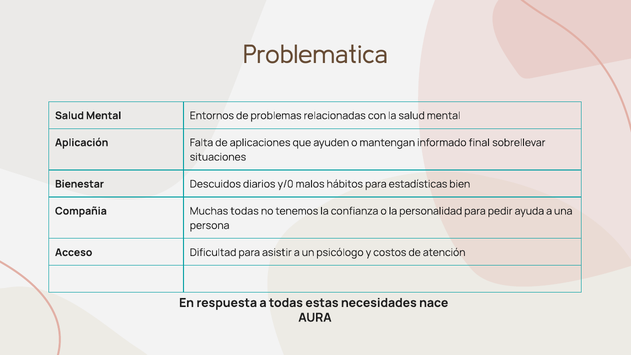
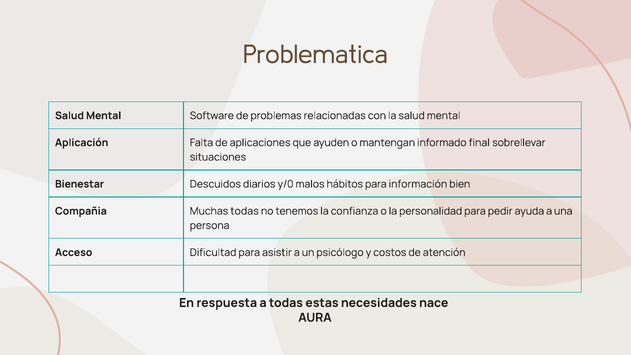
Entornos: Entornos -> Software (212, 116)
estadísticas: estadísticas -> información (418, 184)
